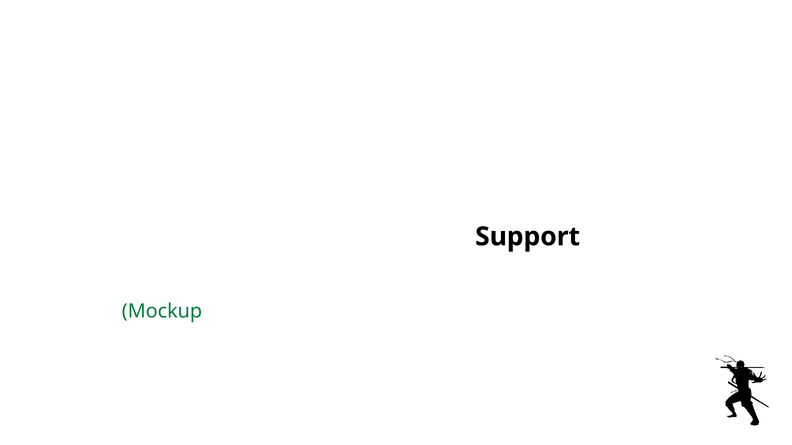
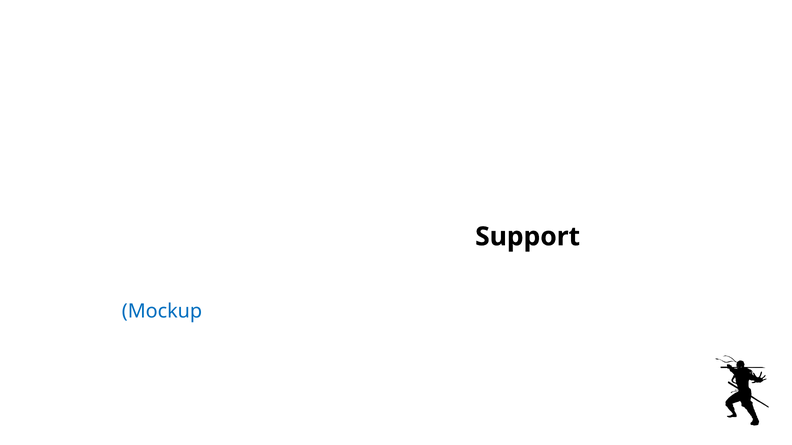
Mockup colour: green -> blue (162, 312)
